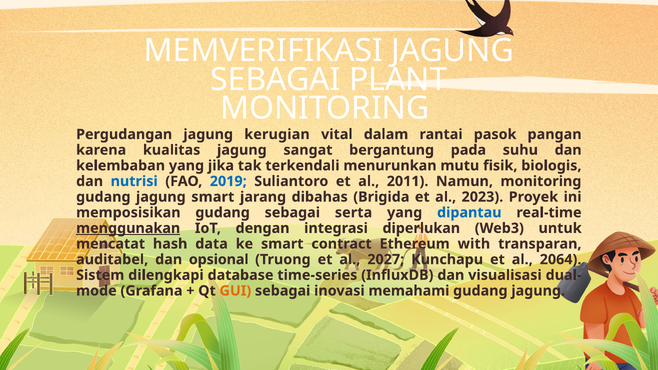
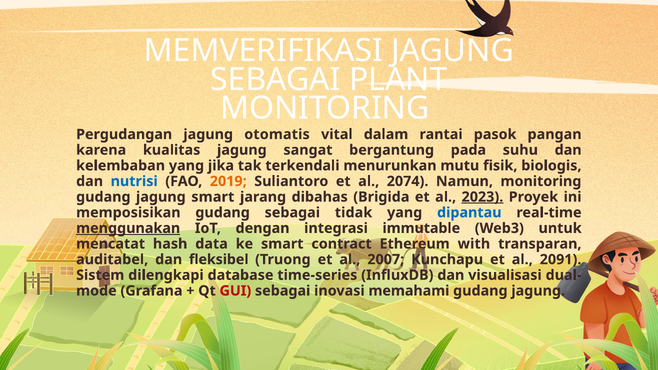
kerugian: kerugian -> otomatis (277, 134)
2019 colour: blue -> orange (228, 181)
2011: 2011 -> 2074 (408, 181)
2023 underline: none -> present (482, 197)
serta: serta -> tidak (354, 213)
diperlukan: diperlukan -> immutable (421, 228)
opsional: opsional -> fleksibel (219, 260)
2027: 2027 -> 2007 (386, 260)
2064: 2064 -> 2091 (561, 260)
GUI colour: orange -> red (235, 291)
